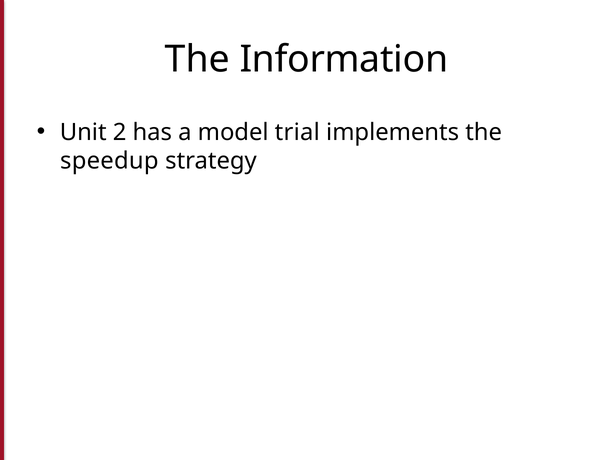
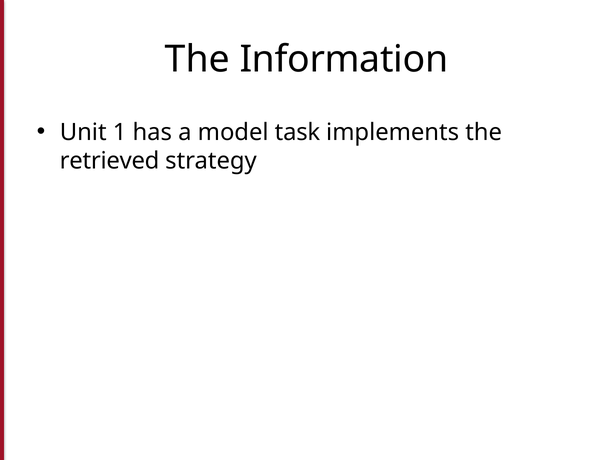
2: 2 -> 1 (120, 132)
trial: trial -> task (297, 132)
speedup: speedup -> retrieved (110, 161)
